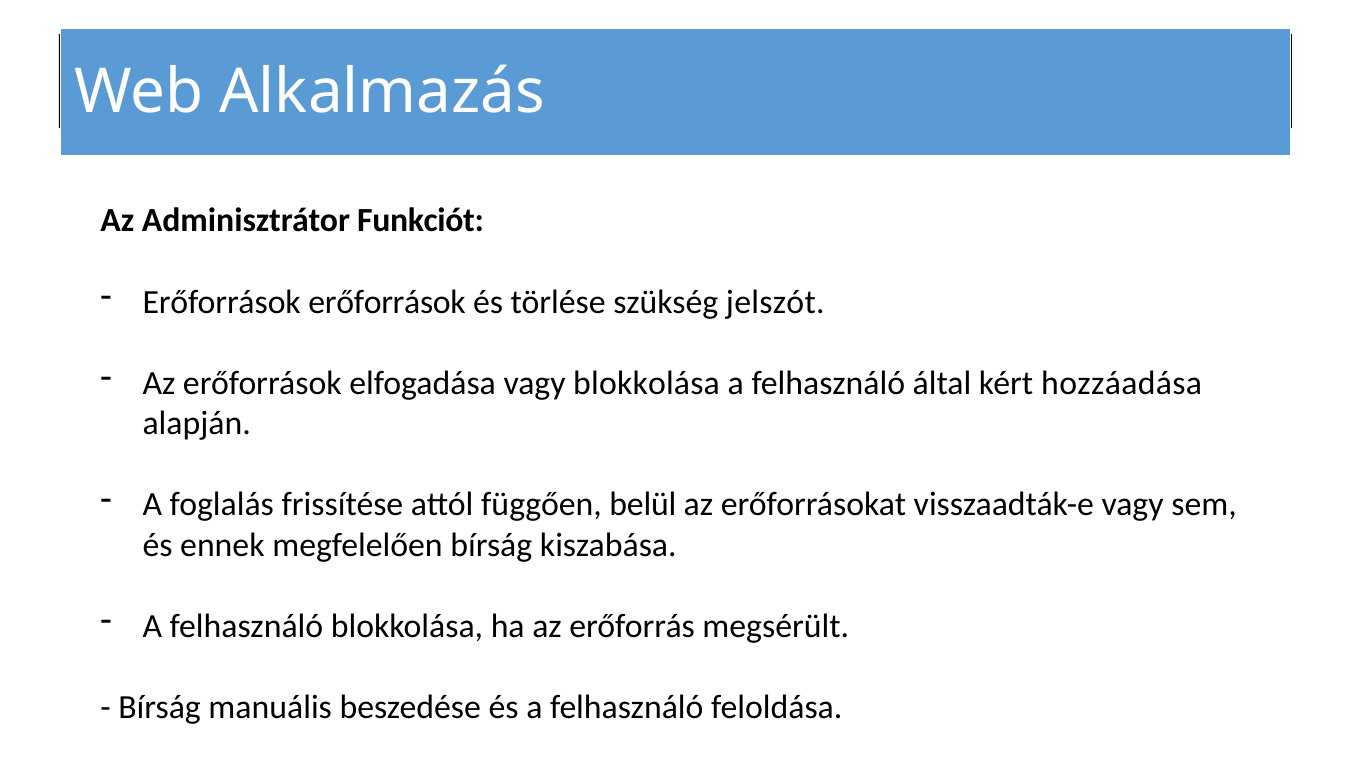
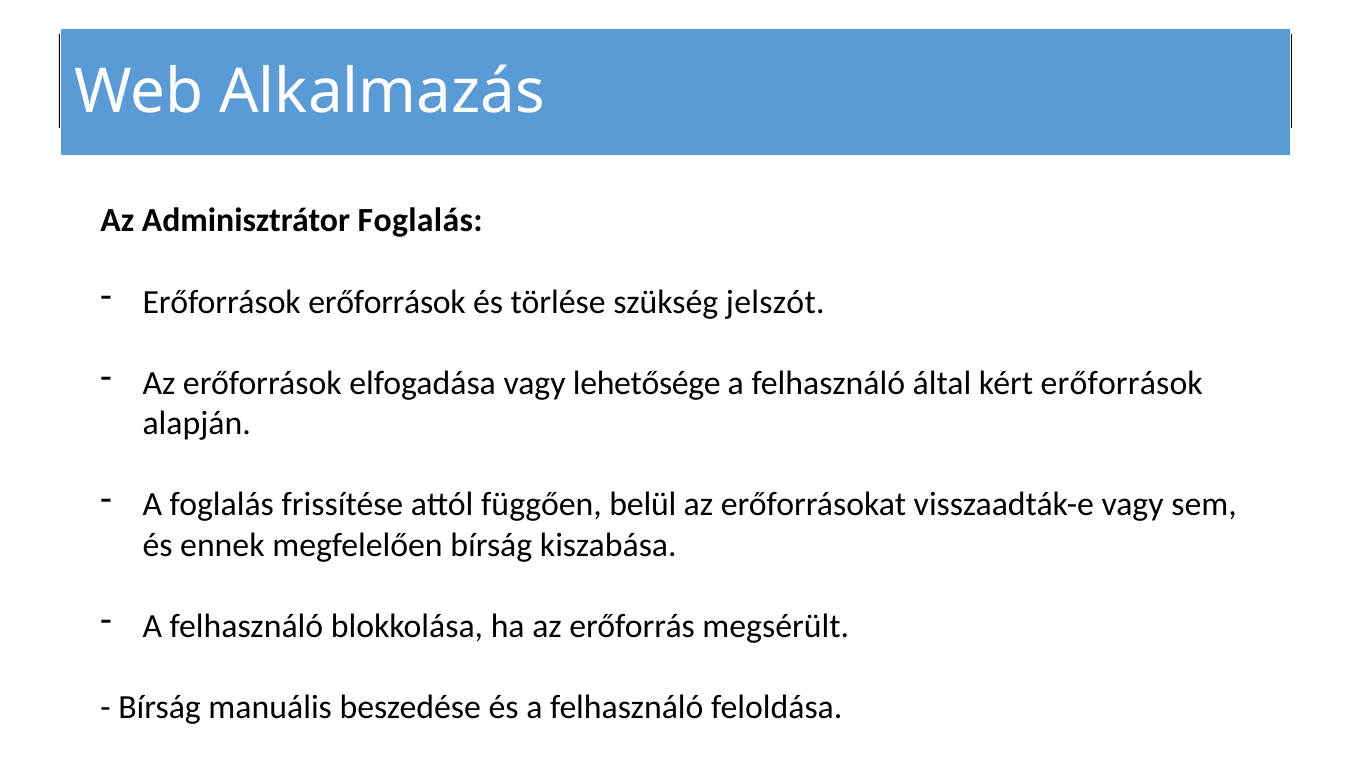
Adminisztrátor Funkciót: Funkciót -> Foglalás (420, 221)
vagy blokkolása: blokkolása -> lehetősége (647, 383)
kért hozzáadása: hozzáadása -> erőforrások (1122, 383)
